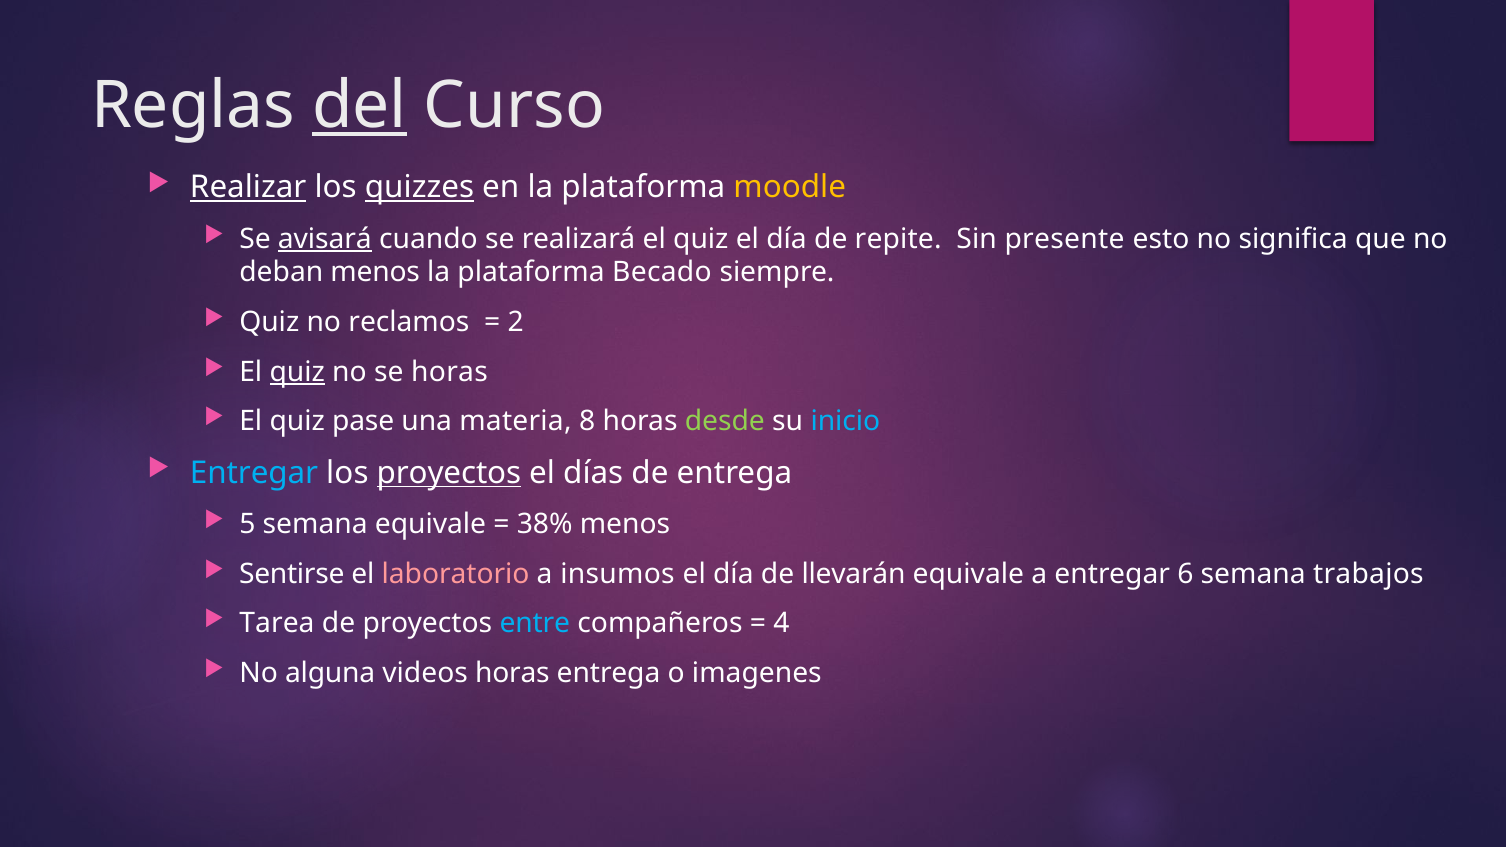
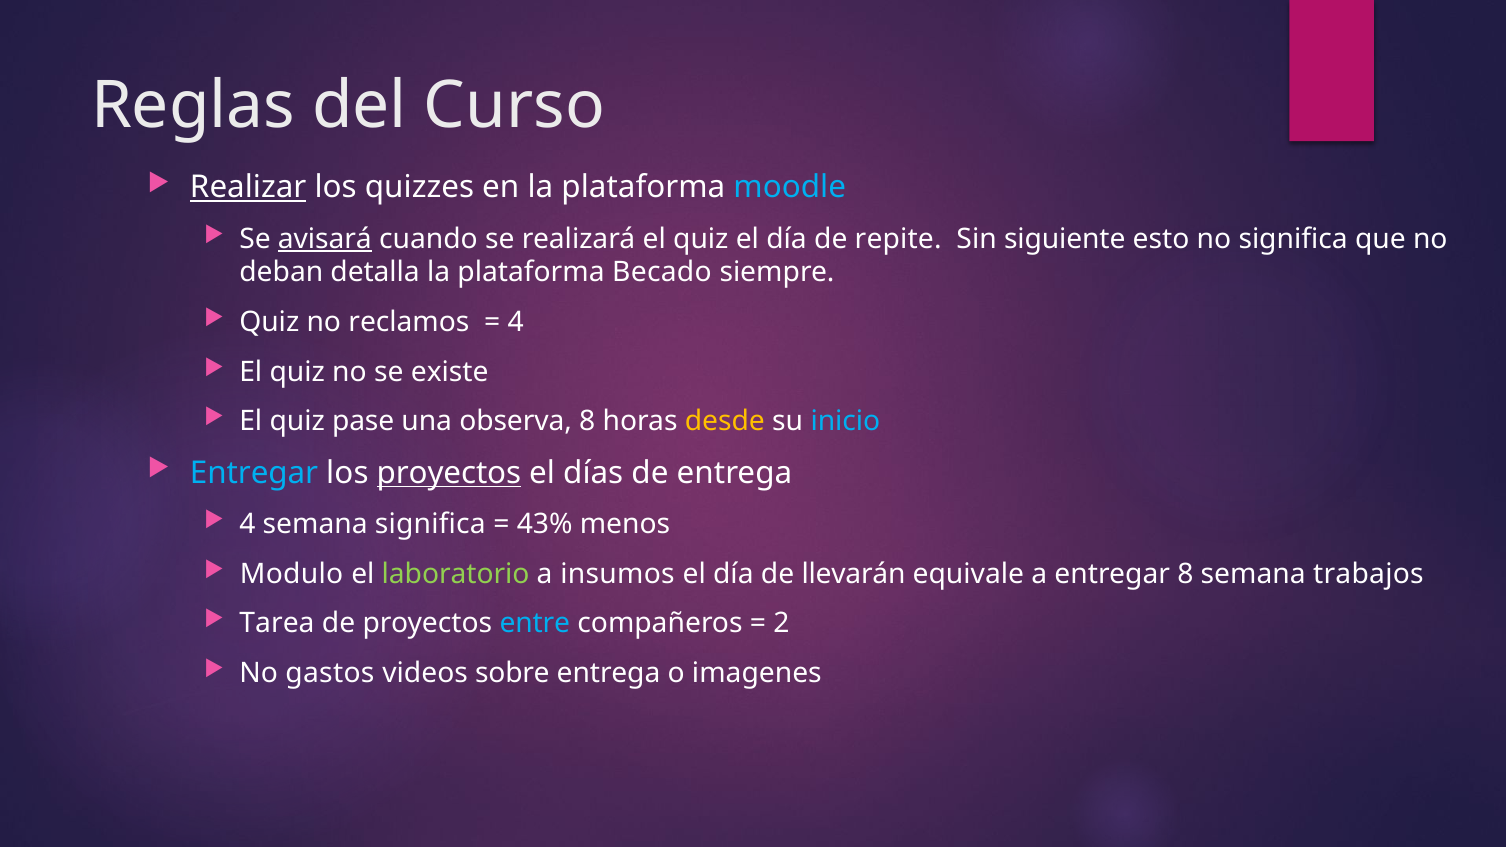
del underline: present -> none (360, 106)
quizzes underline: present -> none (419, 187)
moodle colour: yellow -> light blue (790, 187)
presente: presente -> siguiente (1065, 239)
deban menos: menos -> detalla (375, 273)
2: 2 -> 4 (516, 322)
quiz underline: present -> none (297, 372)
se horas: horas -> existe (450, 372)
materia: materia -> observa (516, 421)
desde colour: light green -> yellow (725, 421)
5: 5 -> 4 (247, 524)
semana equivale: equivale -> significa (430, 524)
38%: 38% -> 43% (545, 524)
Sentirse: Sentirse -> Modulo (292, 574)
laboratorio colour: pink -> light green (456, 574)
entregar 6: 6 -> 8 (1185, 574)
4: 4 -> 2 (781, 624)
alguna: alguna -> gastos (330, 673)
videos horas: horas -> sobre (512, 673)
